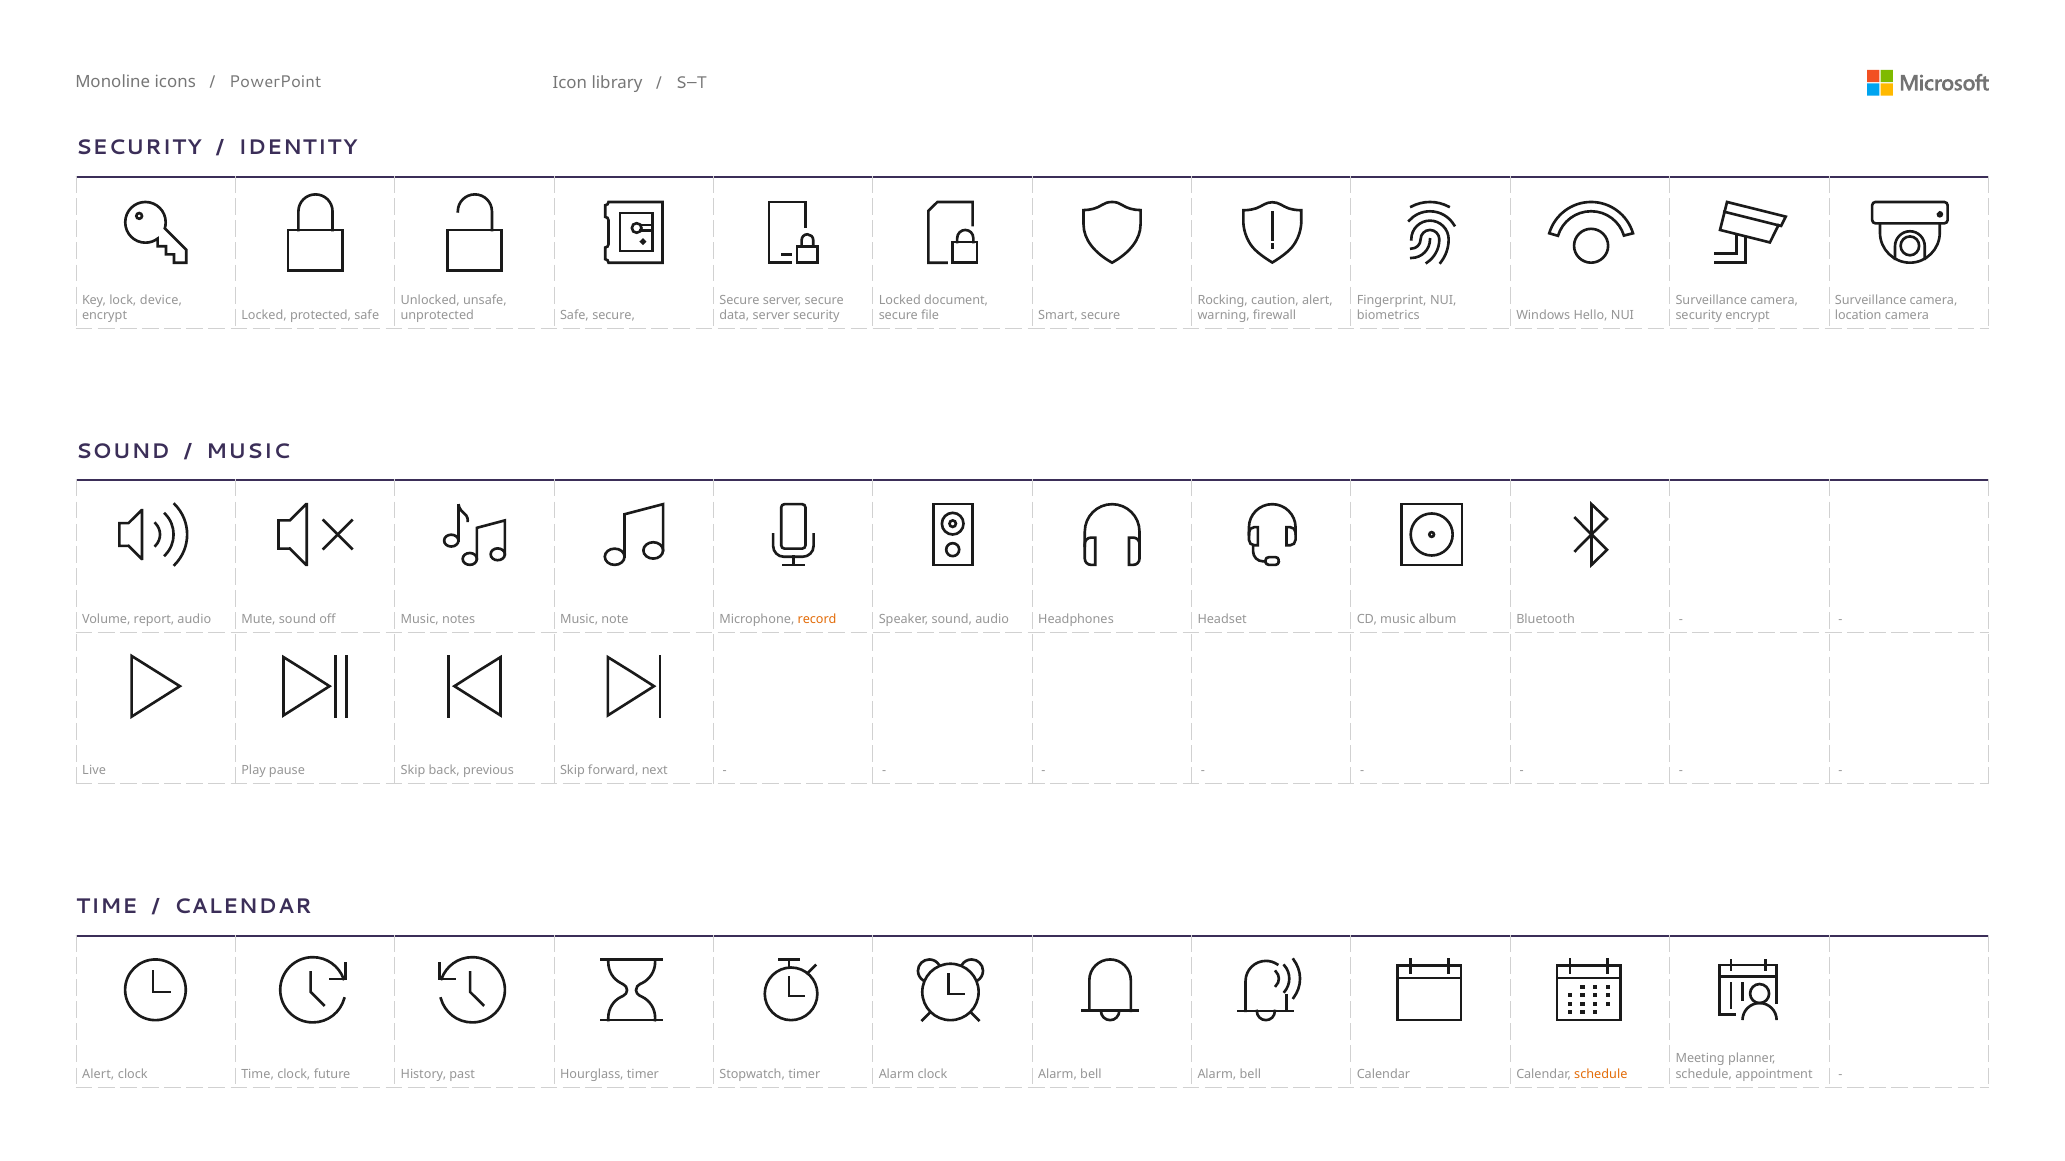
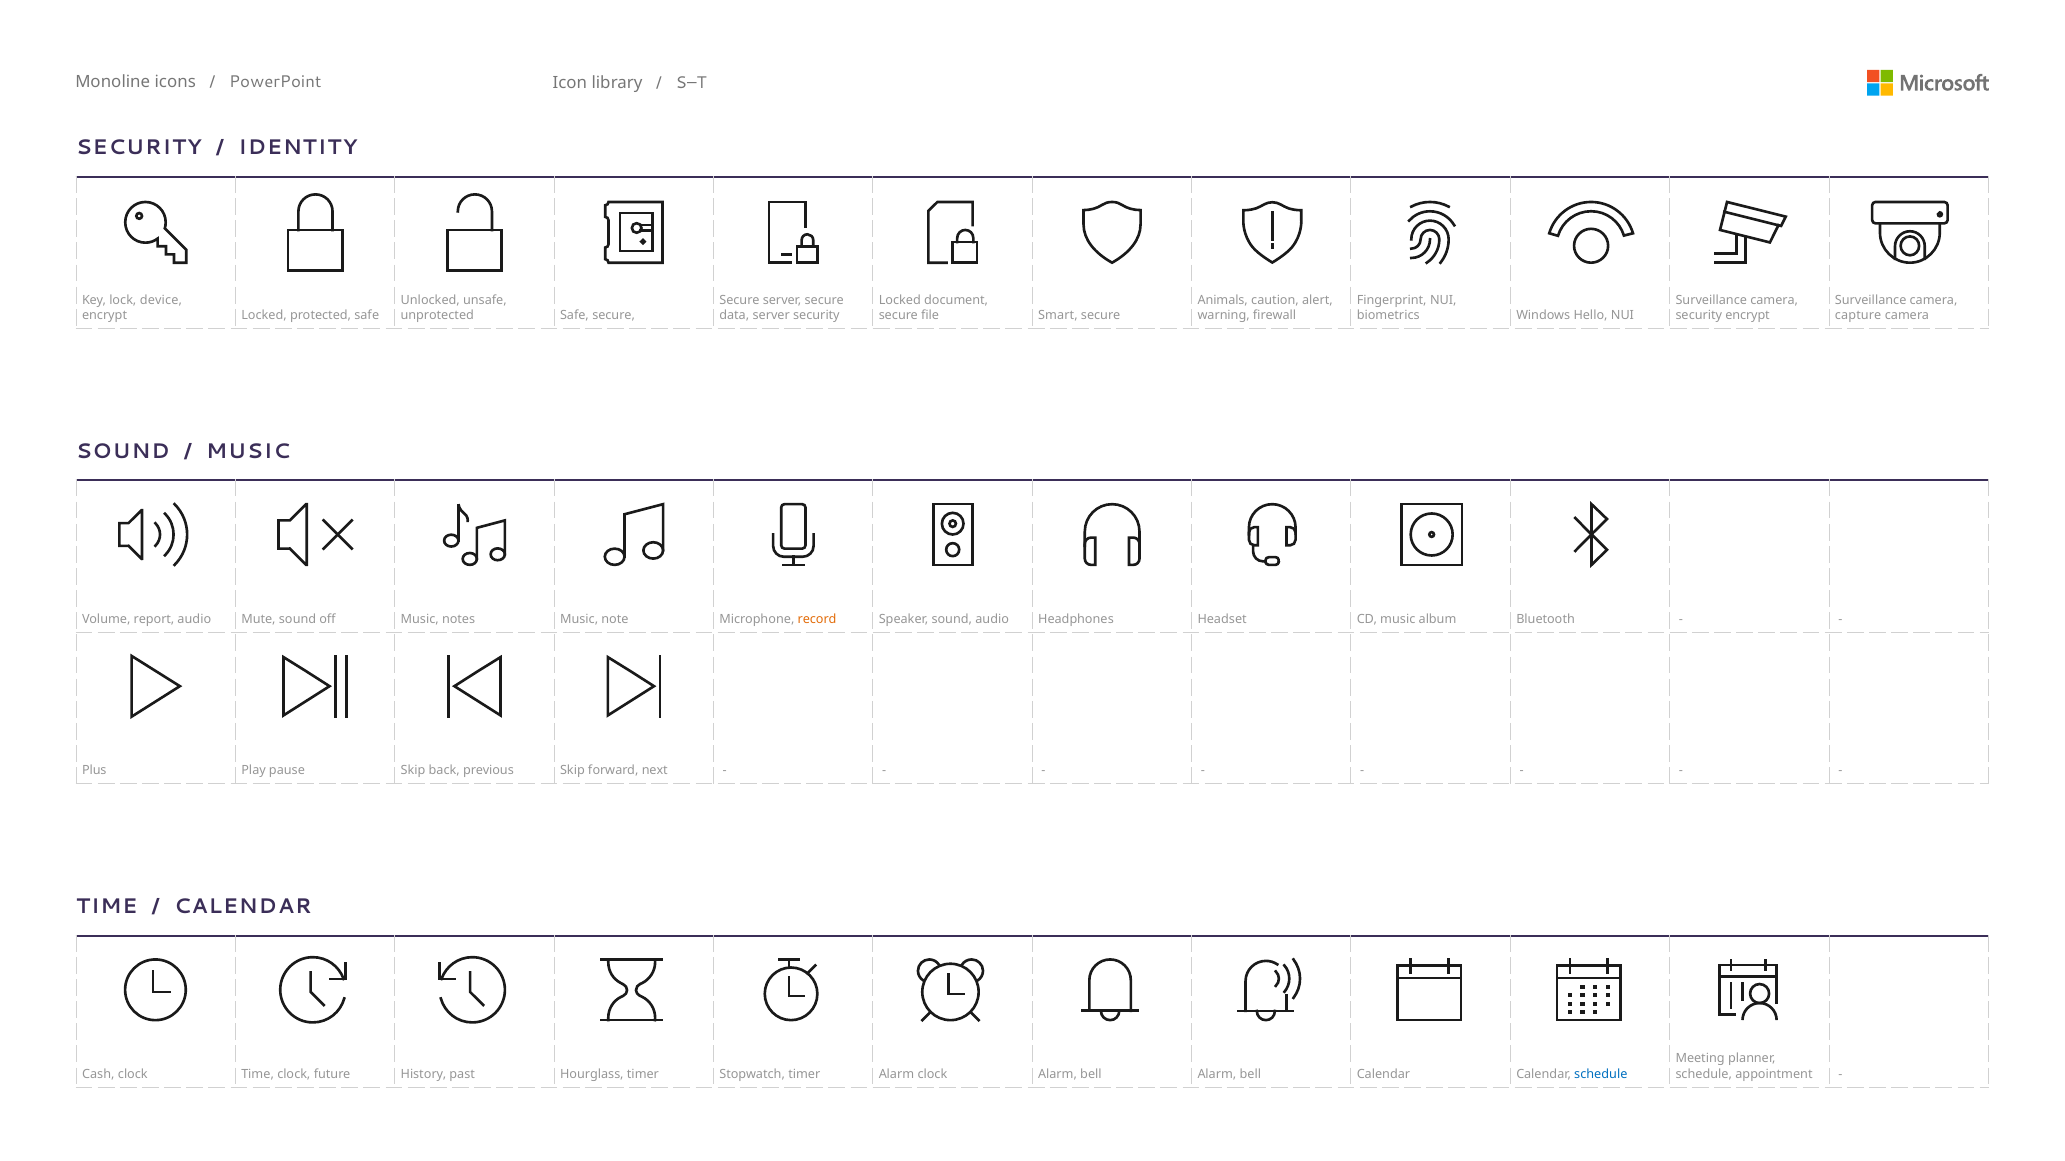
Rocking: Rocking -> Animals (1223, 300)
location: location -> capture (1858, 315)
Live: Live -> Plus (94, 771)
Alert: Alert -> Cash (98, 1074)
schedule colour: orange -> blue (1601, 1074)
